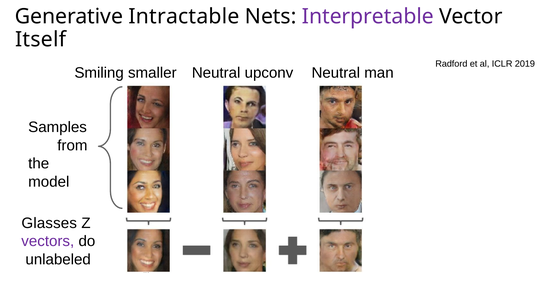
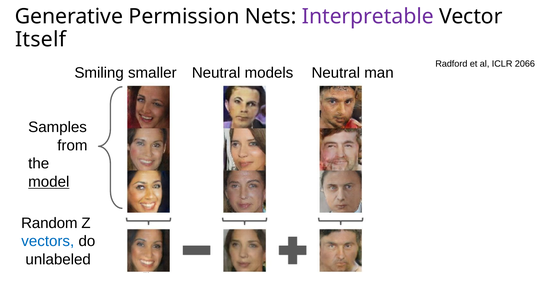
Intractable: Intractable -> Permission (184, 16)
2019: 2019 -> 2066 (525, 64)
upconv: upconv -> models (269, 73)
model underline: none -> present (49, 182)
Glasses: Glasses -> Random (49, 223)
vectors colour: purple -> blue (48, 241)
